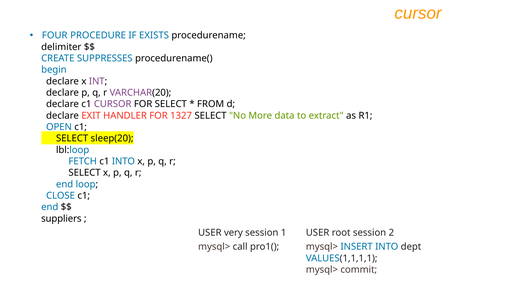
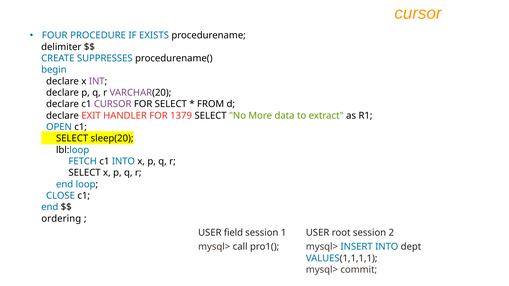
1327: 1327 -> 1379 (181, 116)
suppliers: suppliers -> ordering (61, 219)
very: very -> field (233, 233)
